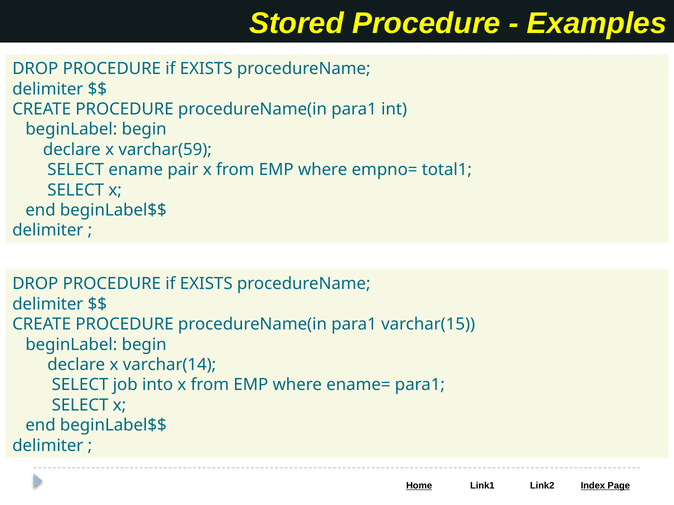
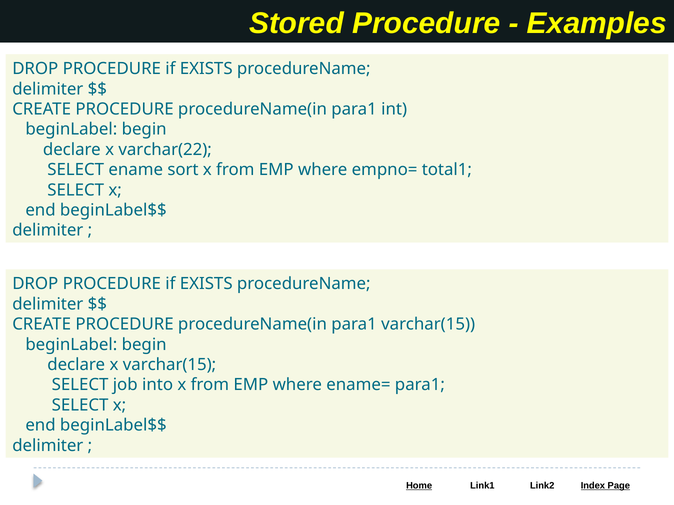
varchar(59: varchar(59 -> varchar(22 (165, 150)
pair: pair -> sort (183, 170)
x varchar(14: varchar(14 -> varchar(15 (170, 365)
